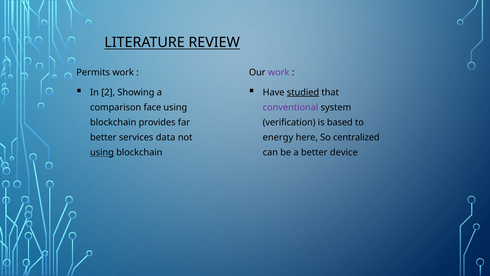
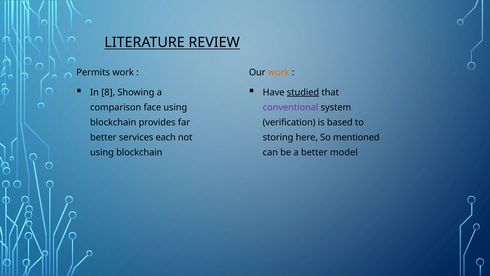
work colour: purple -> orange (279, 72)
2: 2 -> 8 (108, 92)
data: data -> each (166, 137)
energy: energy -> storing (278, 137)
centralized: centralized -> mentioned (356, 137)
using underline: present -> none (102, 152)
device: device -> model (344, 152)
